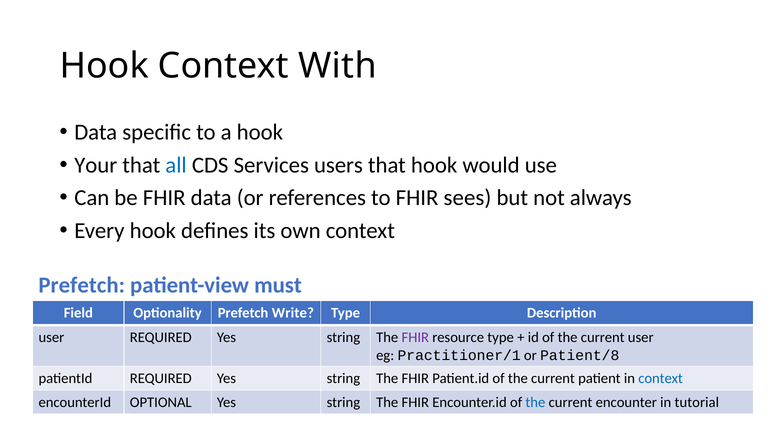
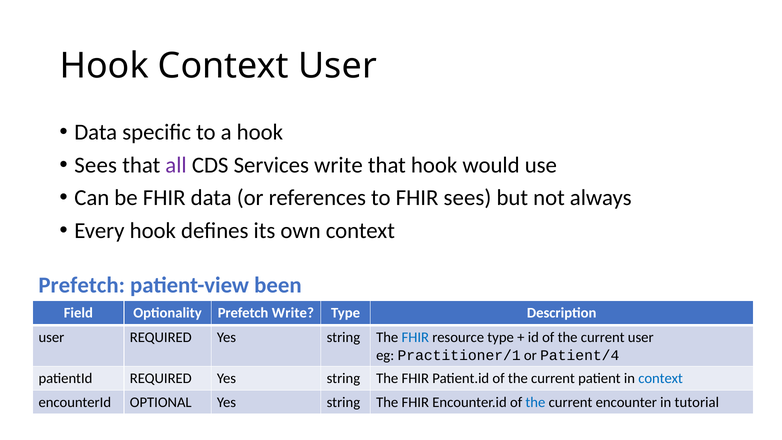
Context With: With -> User (338, 66)
Your: Your -> Sees (96, 165)
all colour: blue -> purple (176, 165)
Services users: users -> write (338, 165)
must: must -> been (278, 285)
FHIR colour: purple -> blue (415, 337)
Patient/8: Patient/8 -> Patient/4 (580, 355)
